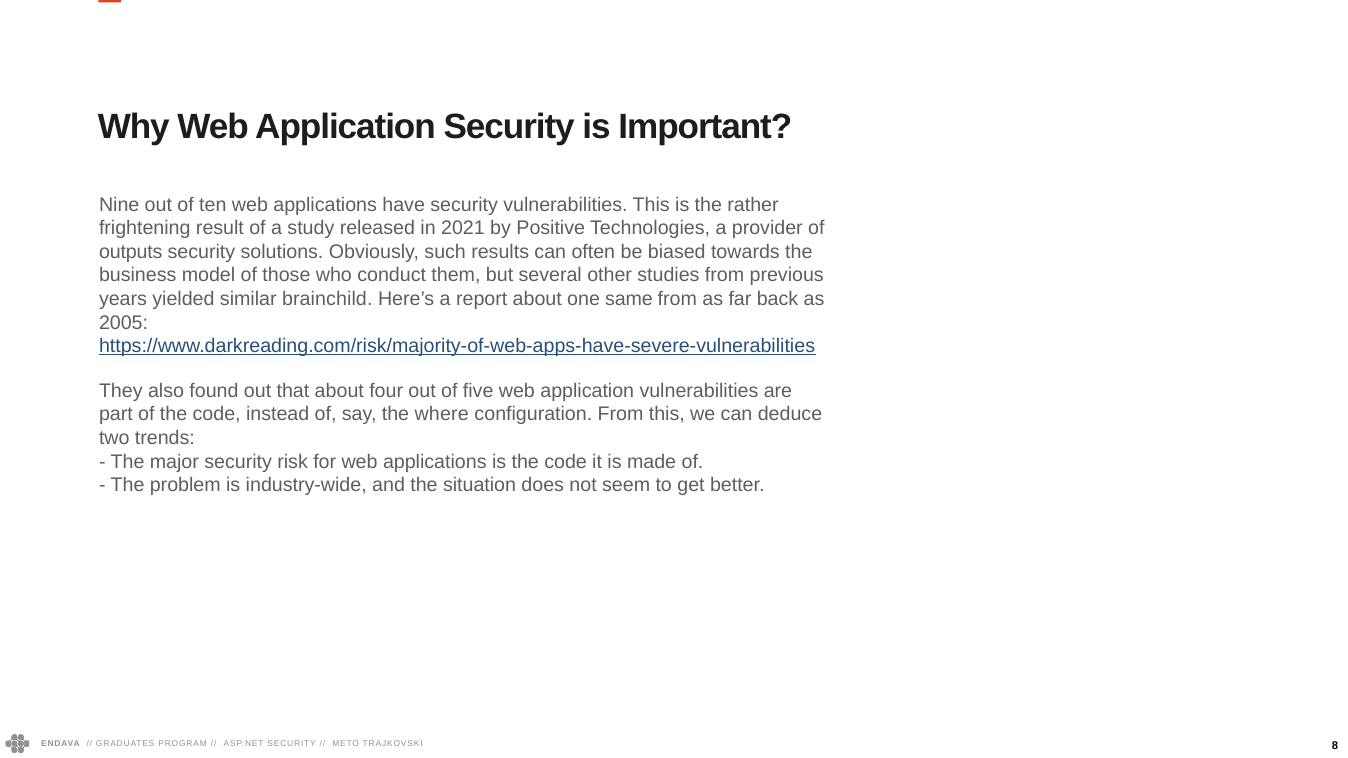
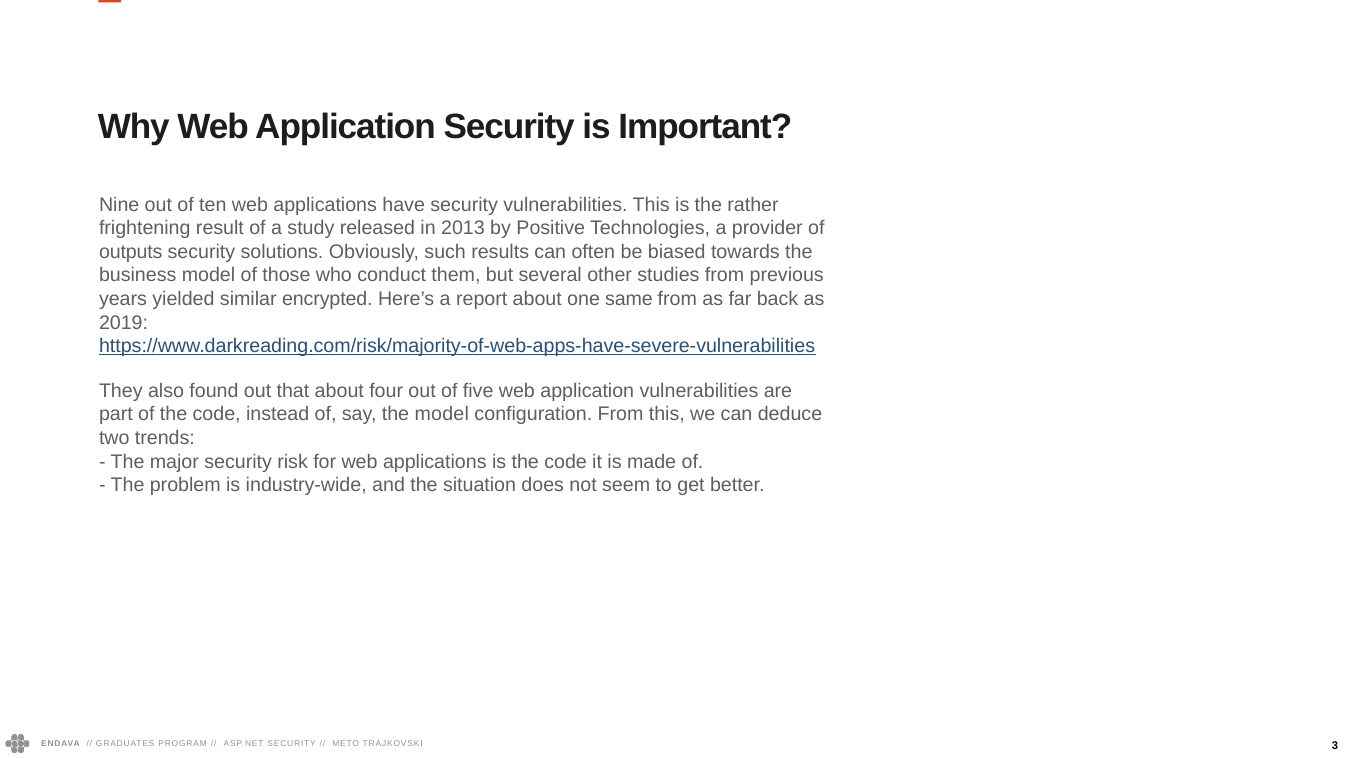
2021: 2021 -> 2013 (463, 228)
brainchild: brainchild -> encrypted (327, 299)
2005: 2005 -> 2019 (124, 323)
the where: where -> model (442, 415)
8: 8 -> 3 (1335, 746)
